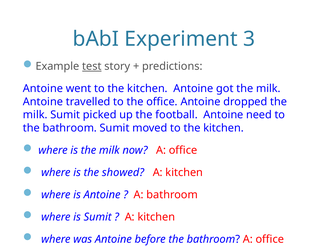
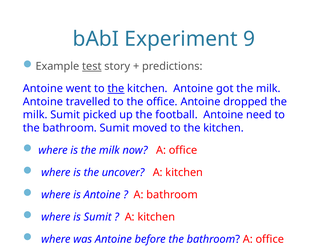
3: 3 -> 9 (249, 39)
the underline: none -> present (116, 89)
showed: showed -> uncover (123, 172)
